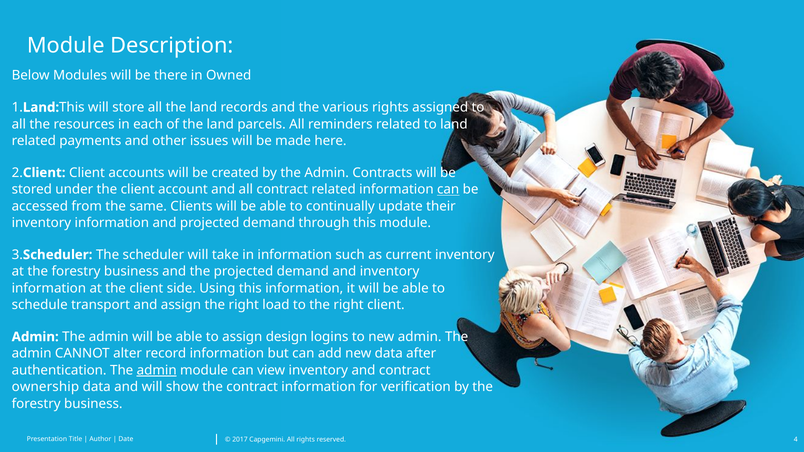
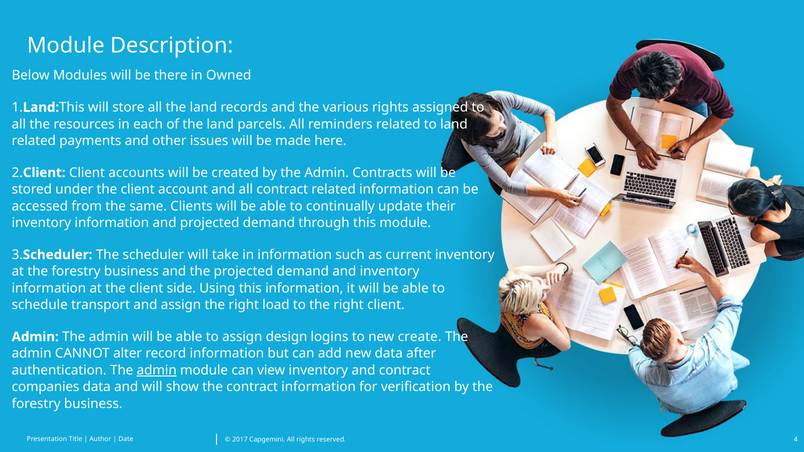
can underline: present -> none (448, 190)
new admin: admin -> create (420, 337)
ownership: ownership -> companies (46, 387)
